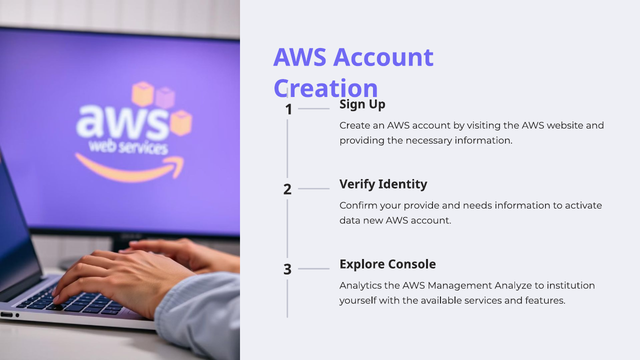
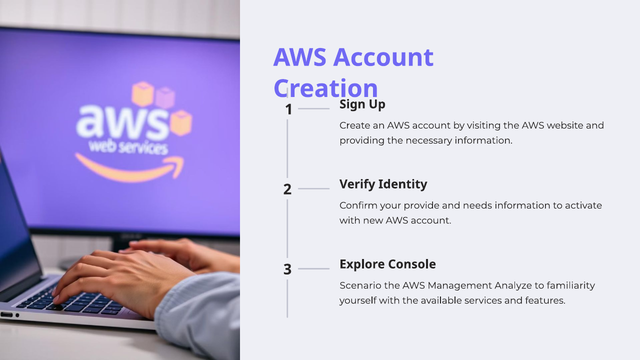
data: data -> with (350, 220)
Analytics: Analytics -> Scenario (361, 286)
institution: institution -> familiarity (571, 286)
